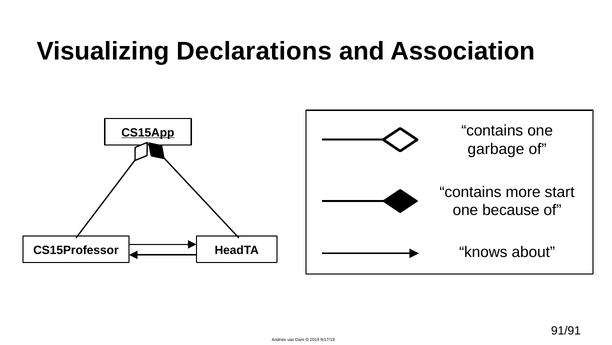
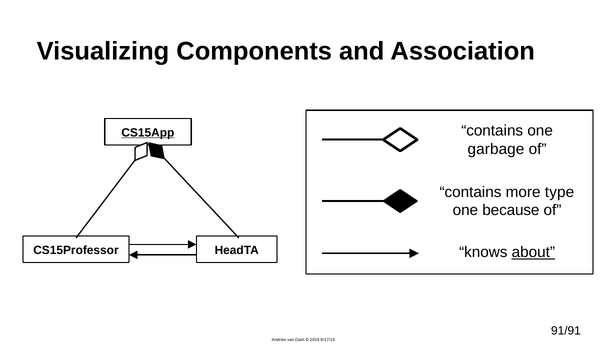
Declarations: Declarations -> Components (254, 51)
start: start -> type (560, 192)
about underline: none -> present (533, 252)
